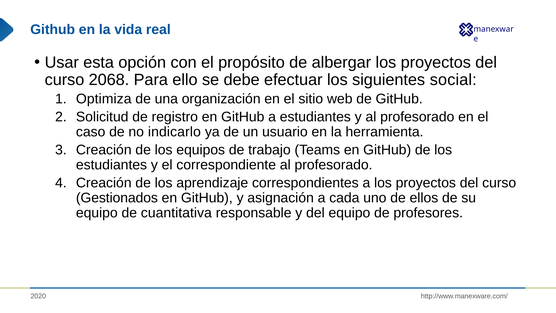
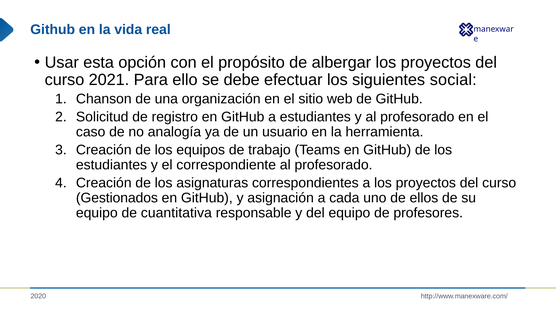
2068: 2068 -> 2021 (109, 80)
Optimiza: Optimiza -> Chanson (104, 99)
indicarlo: indicarlo -> analogía (174, 132)
aprendizaje: aprendizaje -> asignaturas (212, 183)
